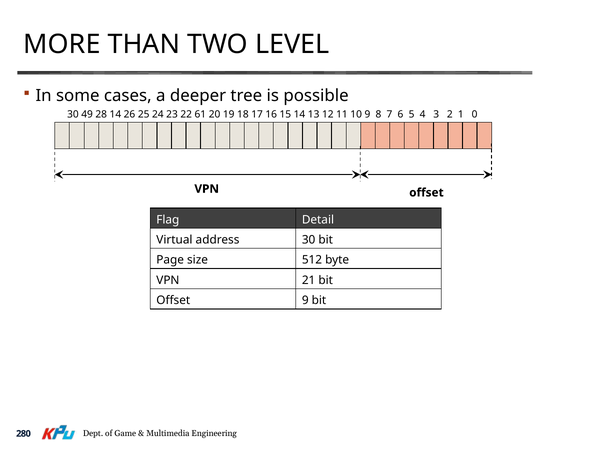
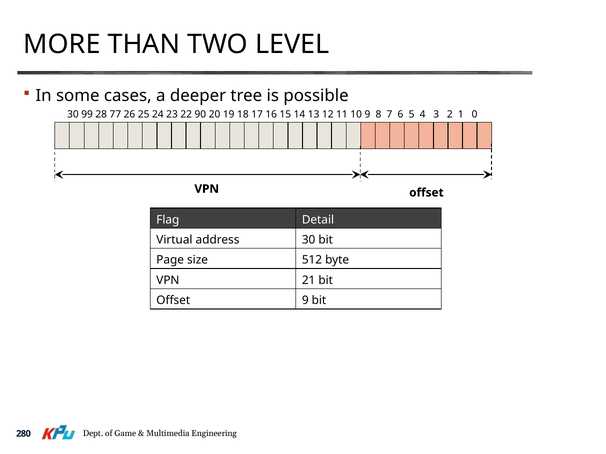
49: 49 -> 99 (87, 115)
28 14: 14 -> 77 (115, 115)
61: 61 -> 90 (200, 115)
